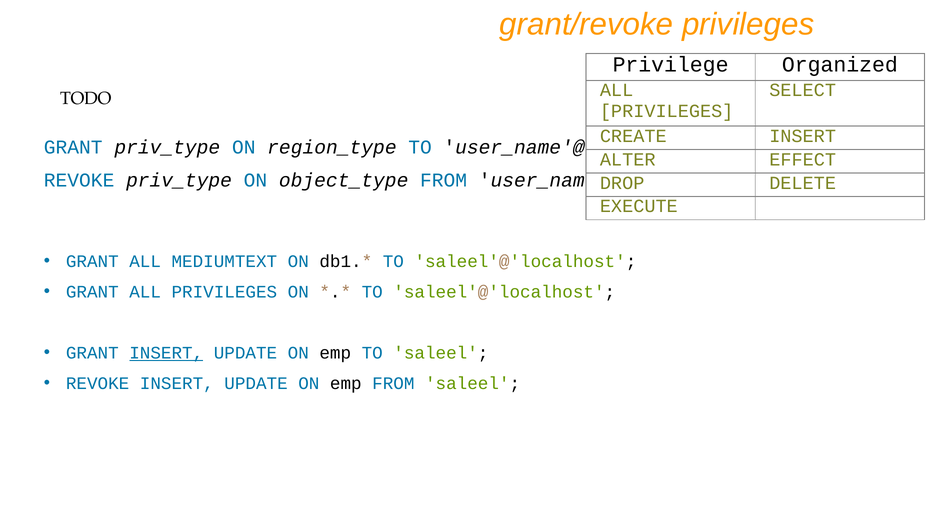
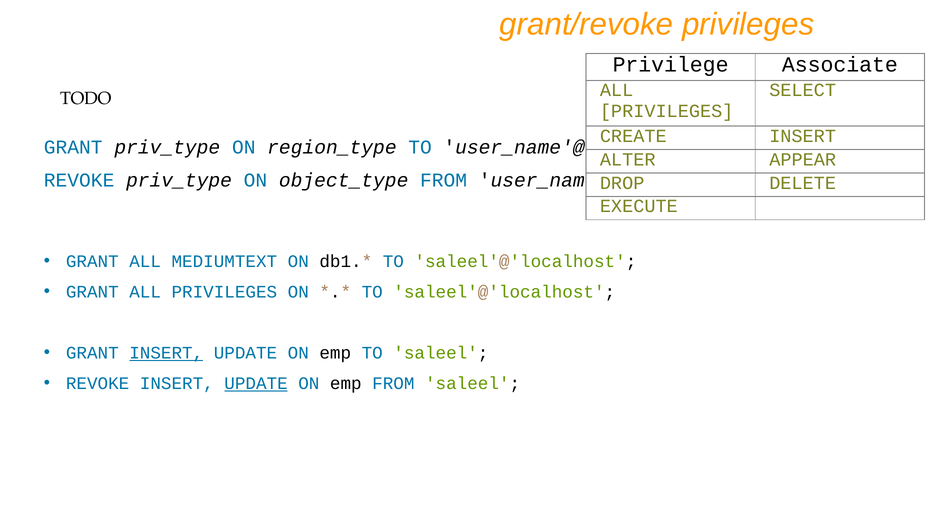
Organized: Organized -> Associate (840, 65)
EFFECT: EFFECT -> APPEAR (803, 160)
UPDATE underline: none -> present (256, 384)
